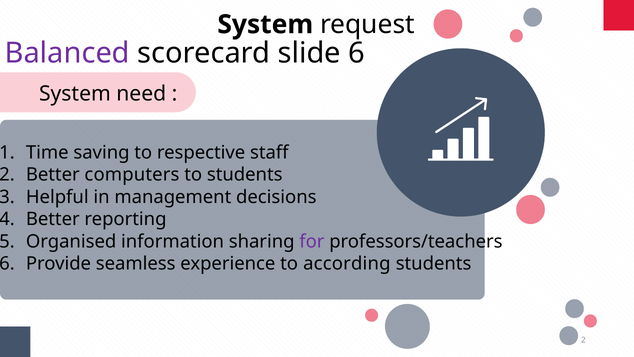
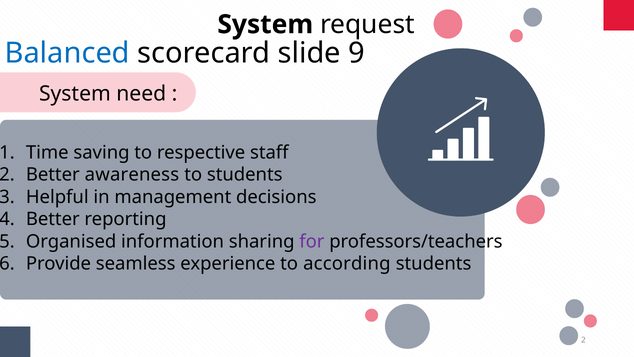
Balanced colour: purple -> blue (67, 53)
slide 6: 6 -> 9 (357, 53)
computers: computers -> awareness (132, 175)
